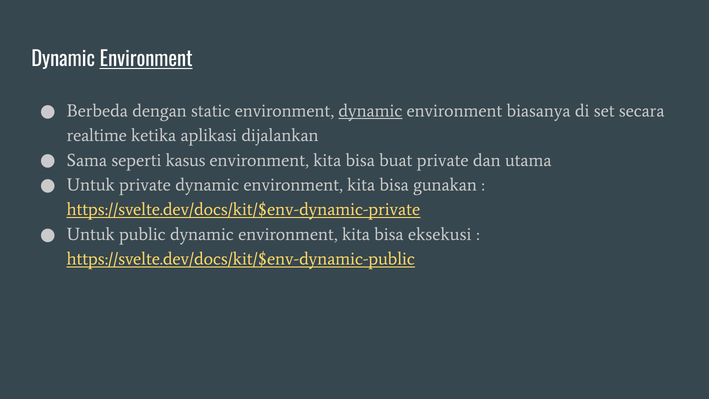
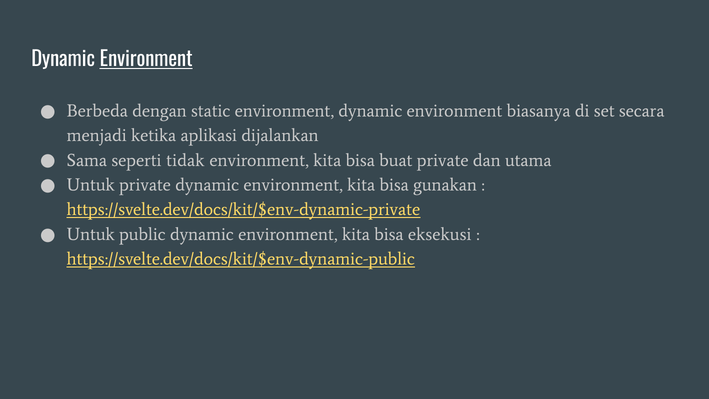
dynamic underline: present -> none (370, 111)
realtime: realtime -> menjadi (97, 135)
kasus: kasus -> tidak (185, 160)
